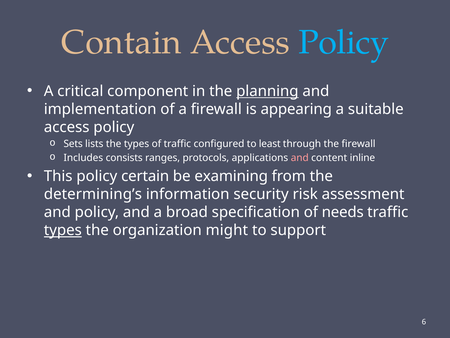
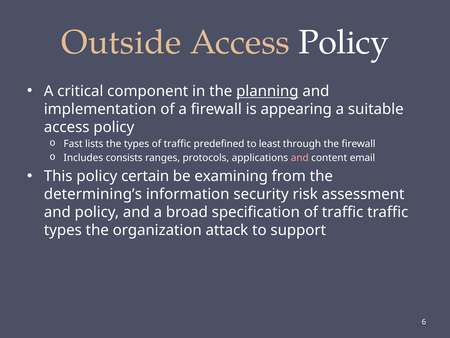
Contain: Contain -> Outside (121, 42)
Policy colour: light blue -> white (344, 42)
Sets: Sets -> Fast (73, 144)
configured: configured -> predefined (219, 144)
inline: inline -> email (362, 158)
specification of needs: needs -> traffic (343, 212)
types underline: present -> none (63, 230)
might: might -> attack (227, 230)
